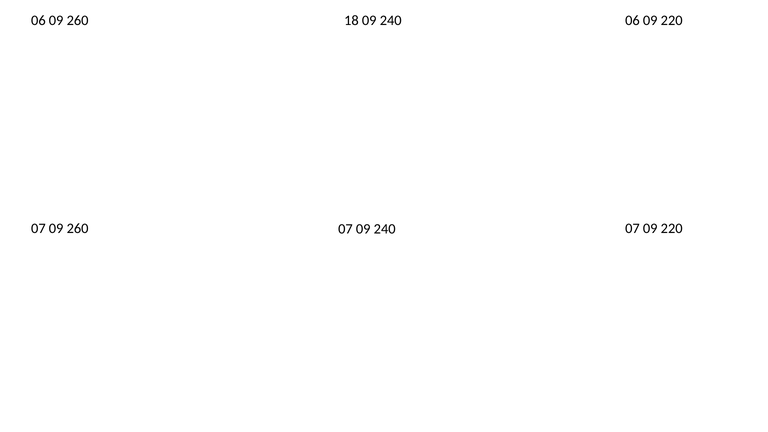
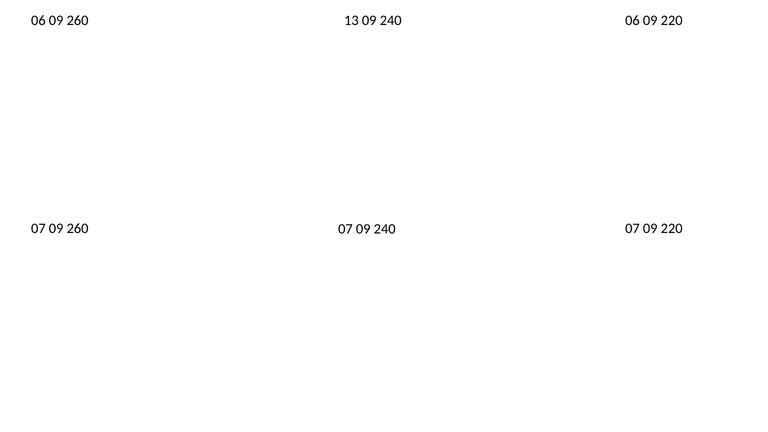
18: 18 -> 13 (351, 21)
